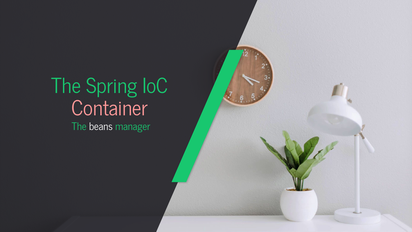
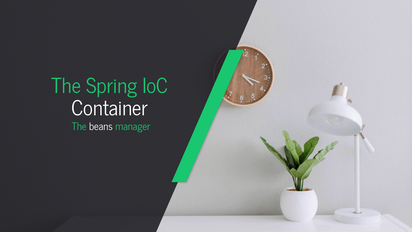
Container colour: pink -> white (110, 109)
